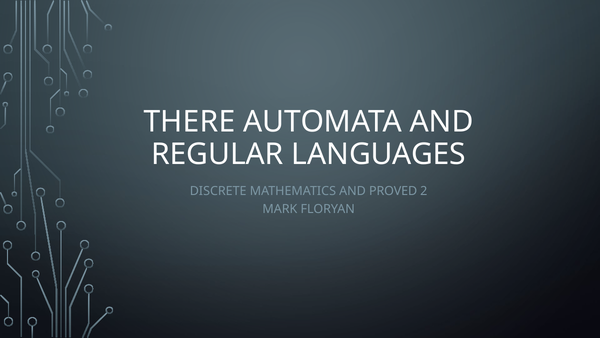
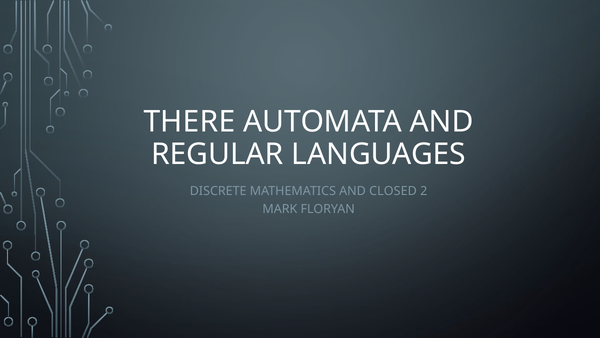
PROVED: PROVED -> CLOSED (393, 191)
